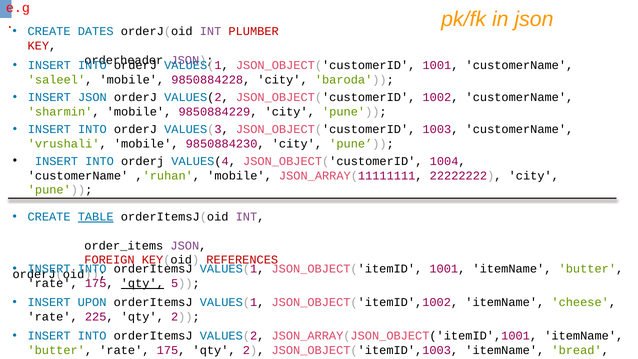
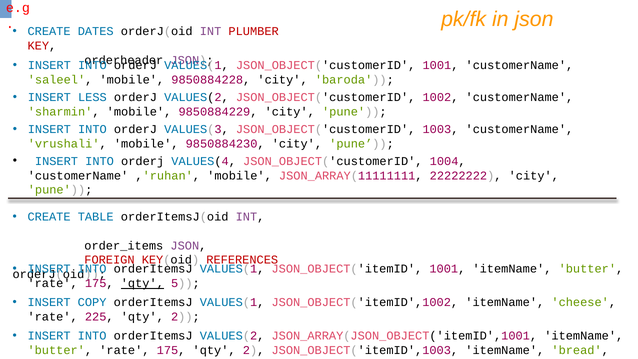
INSERT JSON: JSON -> LESS (92, 97)
TABLE underline: present -> none (96, 217)
UPON: UPON -> COPY (92, 302)
